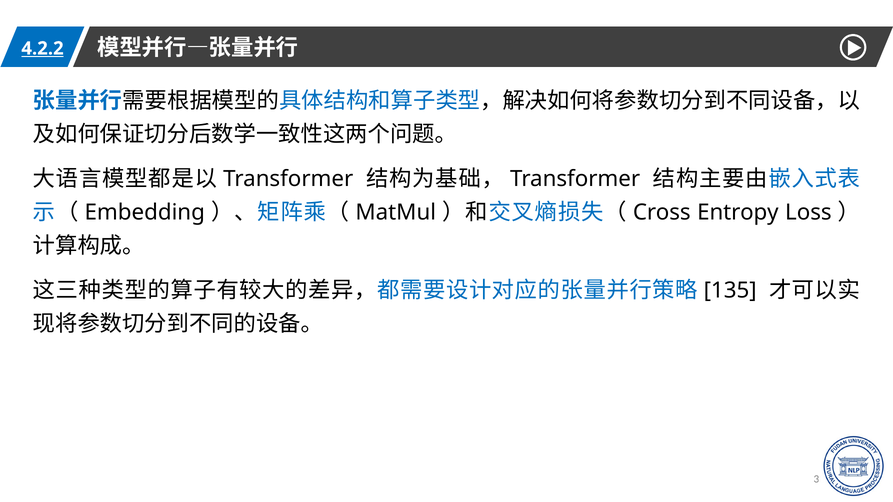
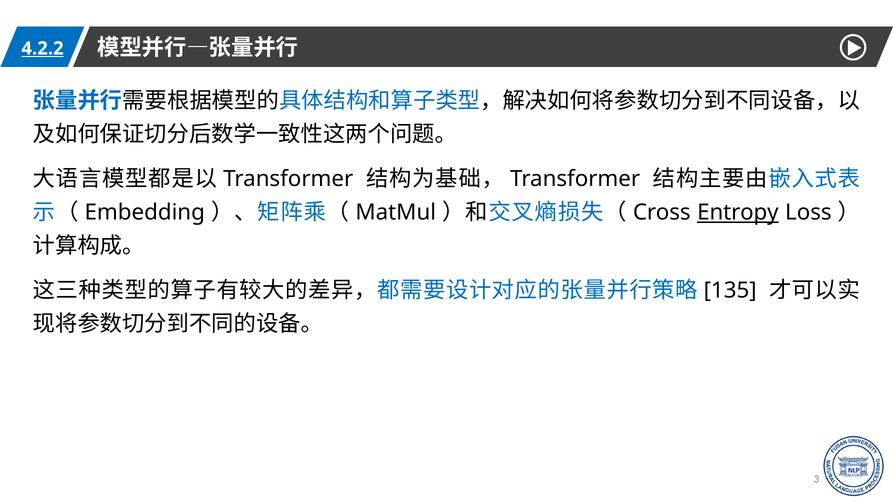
Entropy underline: none -> present (738, 213)
